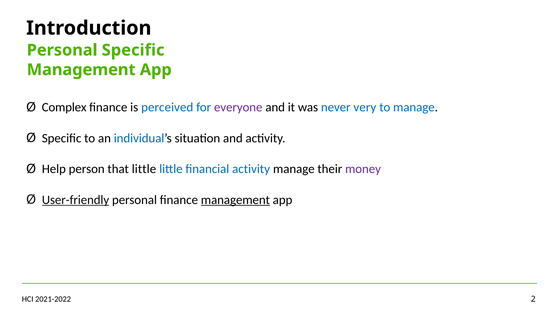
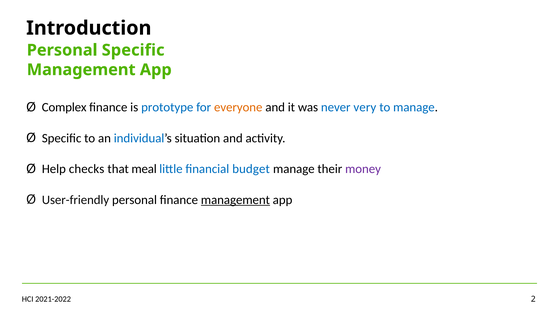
perceived: perceived -> prototype (167, 107)
everyone colour: purple -> orange (238, 107)
person: person -> checks (87, 169)
that little: little -> meal (144, 169)
financial activity: activity -> budget (251, 169)
User-friendly underline: present -> none (76, 200)
